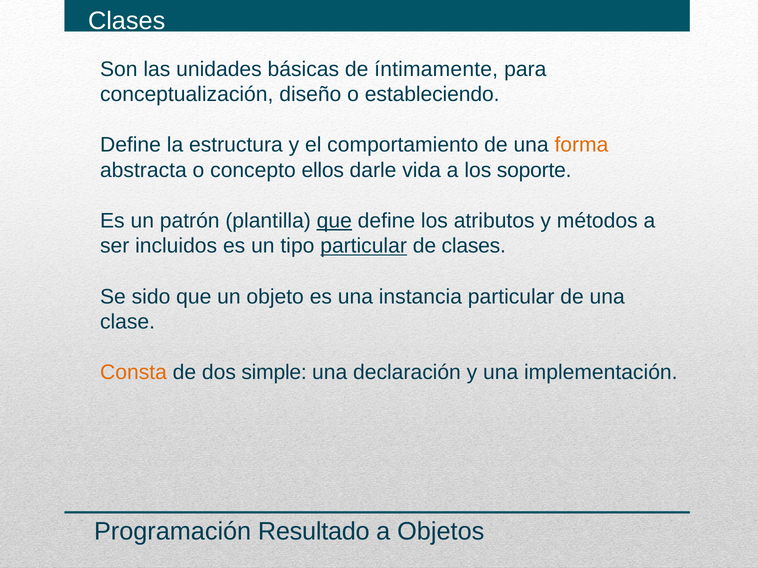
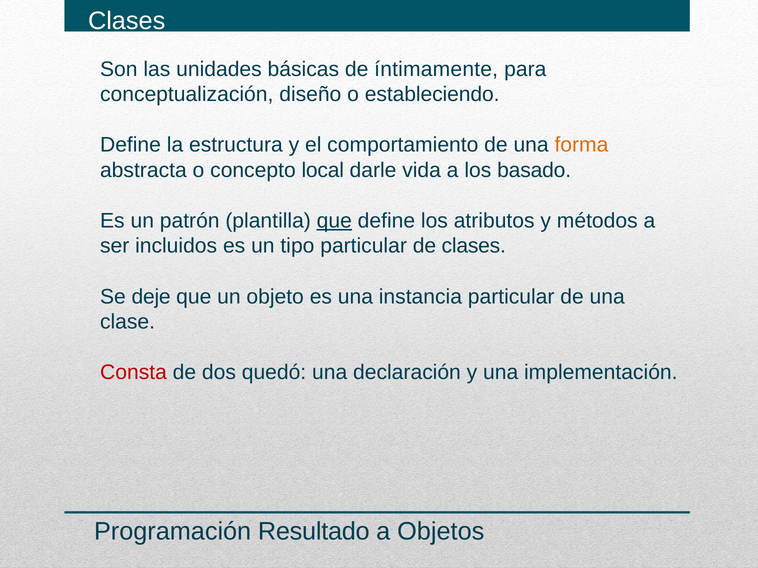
ellos: ellos -> local (323, 170)
soporte: soporte -> basado (534, 170)
particular underline: present -> none (364, 246)
sido: sido -> deje (151, 297)
Consta colour: orange -> red (133, 373)
simple: simple -> quedó (274, 373)
